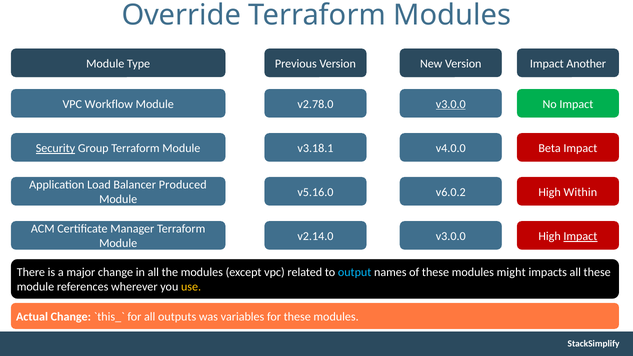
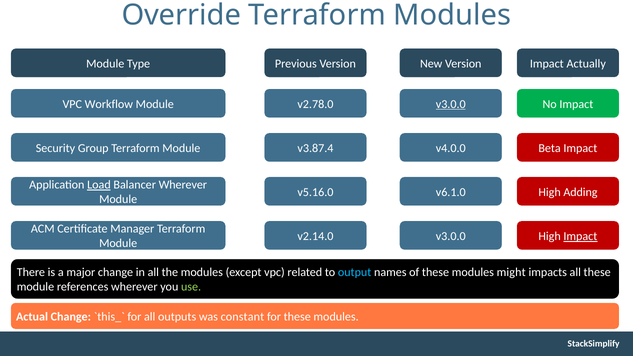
Another: Another -> Actually (586, 64)
Security underline: present -> none (56, 148)
v3.18.1: v3.18.1 -> v3.87.4 (315, 148)
Load underline: none -> present (99, 185)
Balancer Produced: Produced -> Wherever (183, 185)
v6.0.2: v6.0.2 -> v6.1.0 (451, 192)
Within: Within -> Adding (580, 192)
use colour: yellow -> light green (191, 287)
variables: variables -> constant (242, 317)
